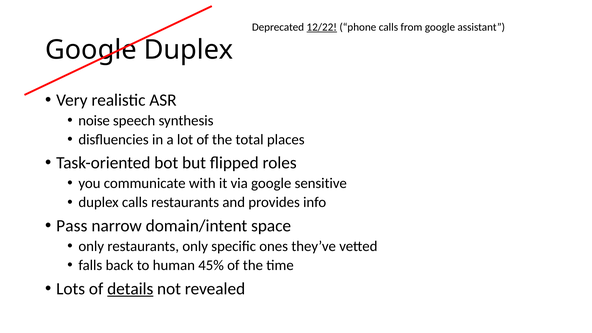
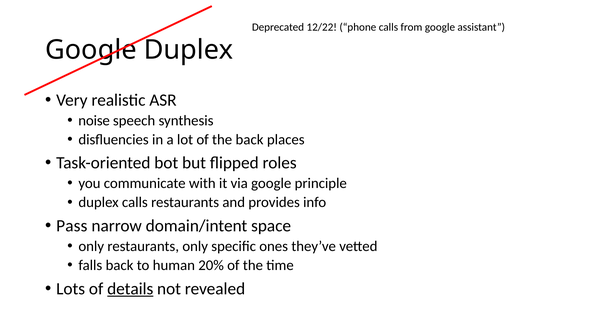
12/22 underline: present -> none (322, 27)
the total: total -> back (250, 140)
sensitive: sensitive -> principle (321, 183)
45%: 45% -> 20% (211, 265)
